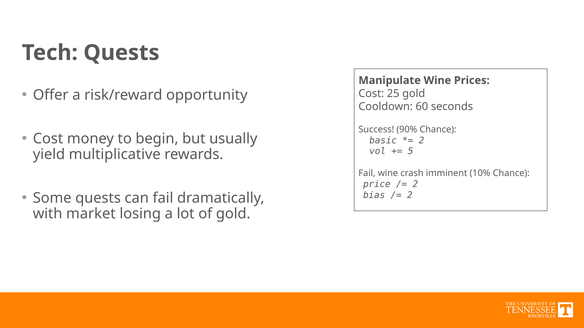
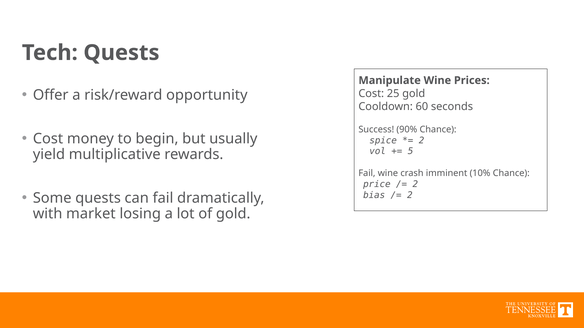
basic: basic -> spice (383, 141)
